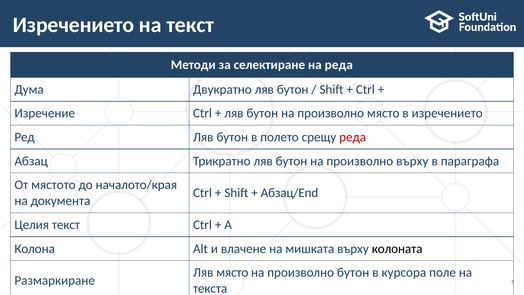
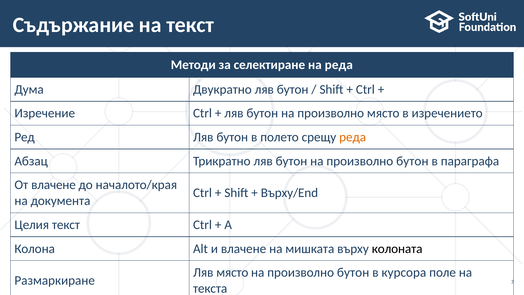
Изречението: Изречението -> Съдържание (73, 25)
реда colour: red -> orange (353, 137)
бутон на произволно върху: върху -> бутон (412, 161)
От мястото: мястото -> влачене (53, 185)
Абзац/End: Абзац/End -> Върху/End (289, 193)
